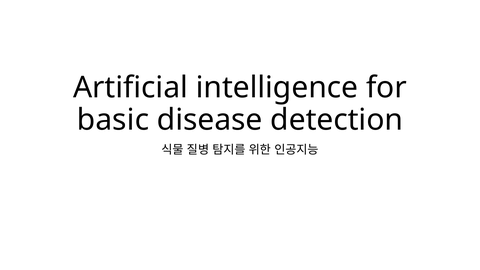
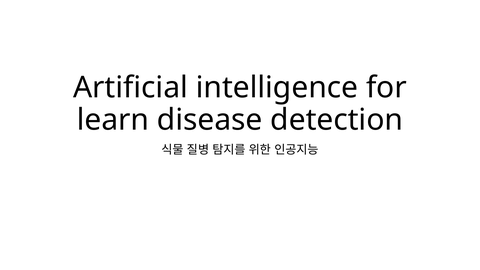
basic: basic -> learn (113, 120)
